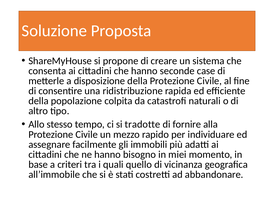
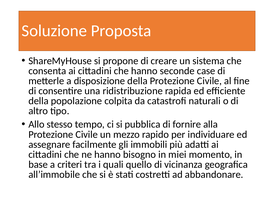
tradotte: tradotte -> pubblica (143, 124)
